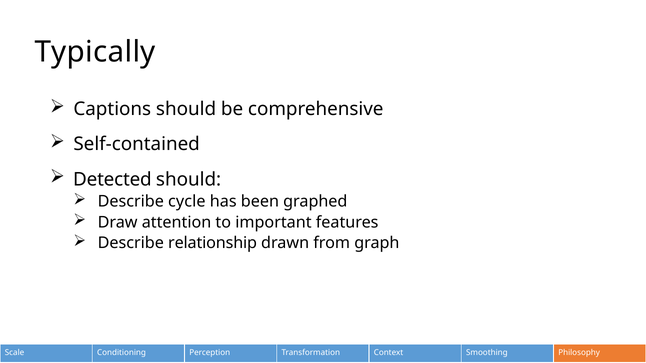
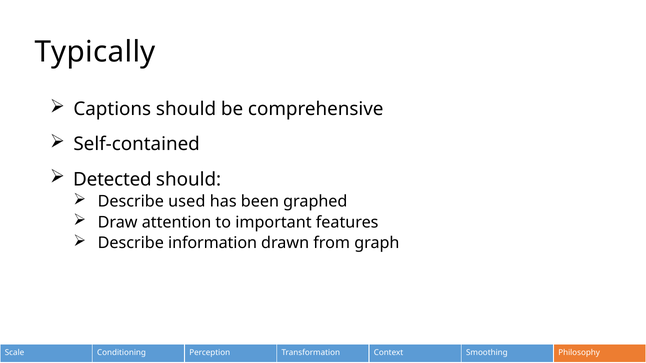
cycle: cycle -> used (187, 202)
relationship: relationship -> information (213, 243)
